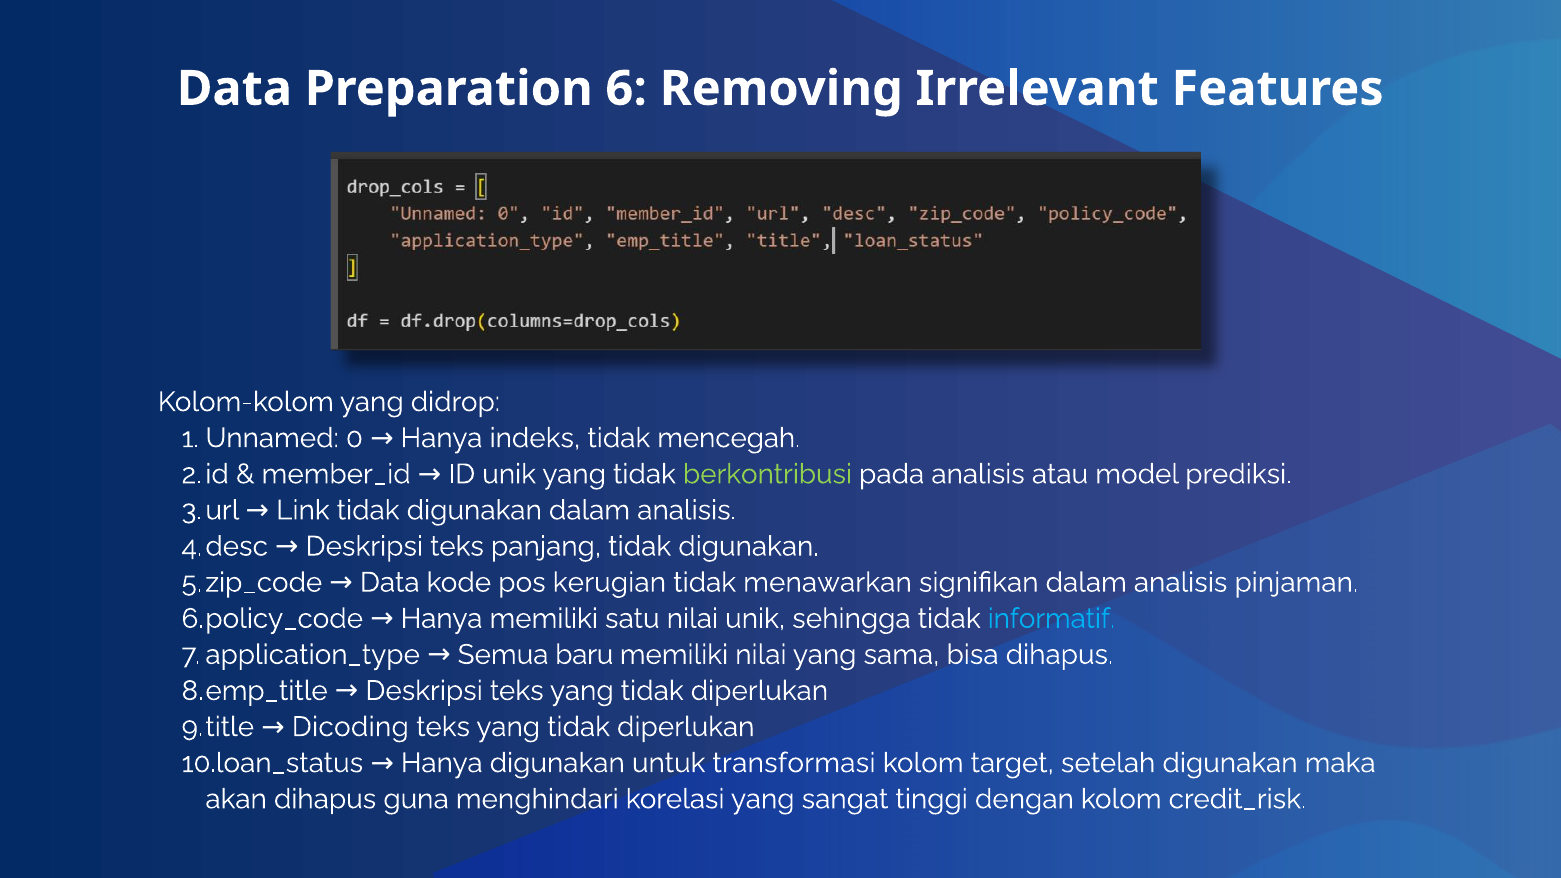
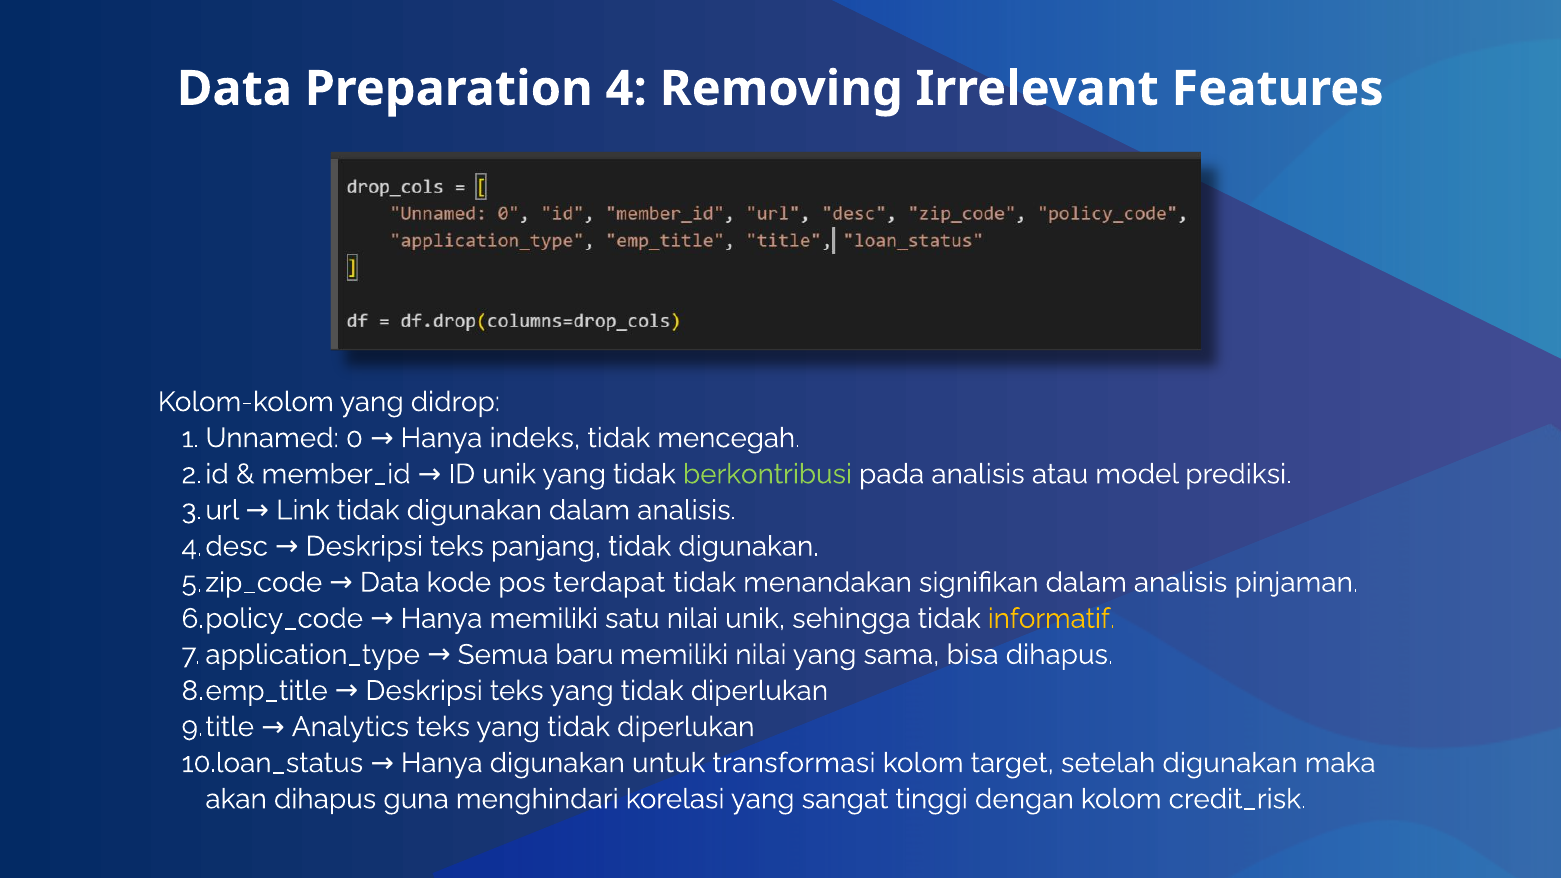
6: 6 -> 4 (626, 89)
kerugian: kerugian -> terdapat (609, 582)
menawarkan: menawarkan -> menandakan (828, 582)
informatif colour: light blue -> yellow (1051, 619)
Dicoding: Dicoding -> Analytics (350, 727)
